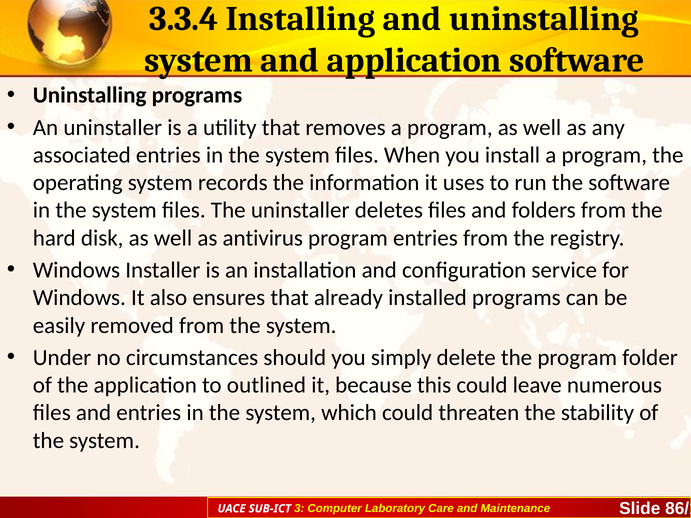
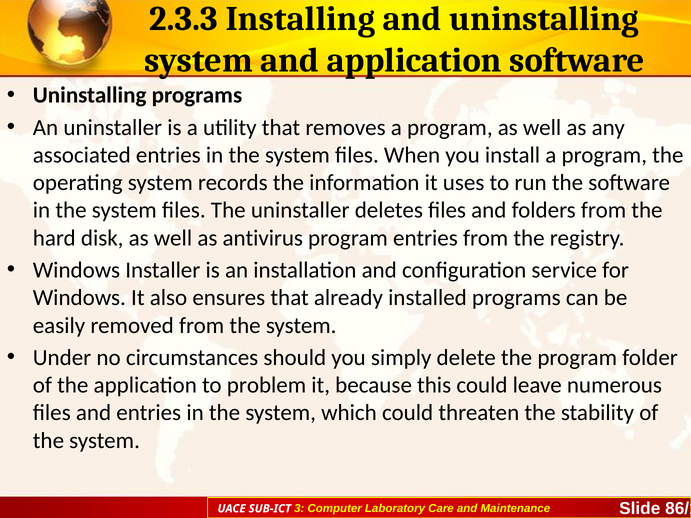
3.3.4: 3.3.4 -> 2.3.3 (184, 19)
outlined: outlined -> problem (267, 385)
